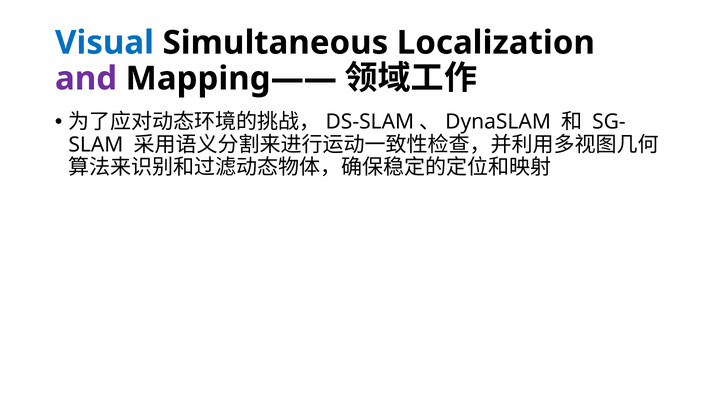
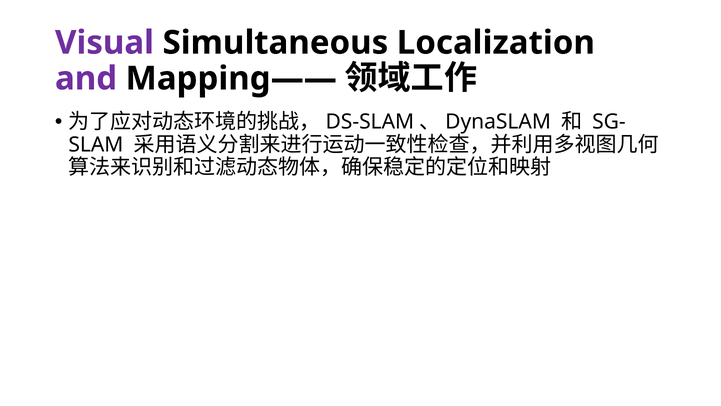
Visual colour: blue -> purple (104, 43)
